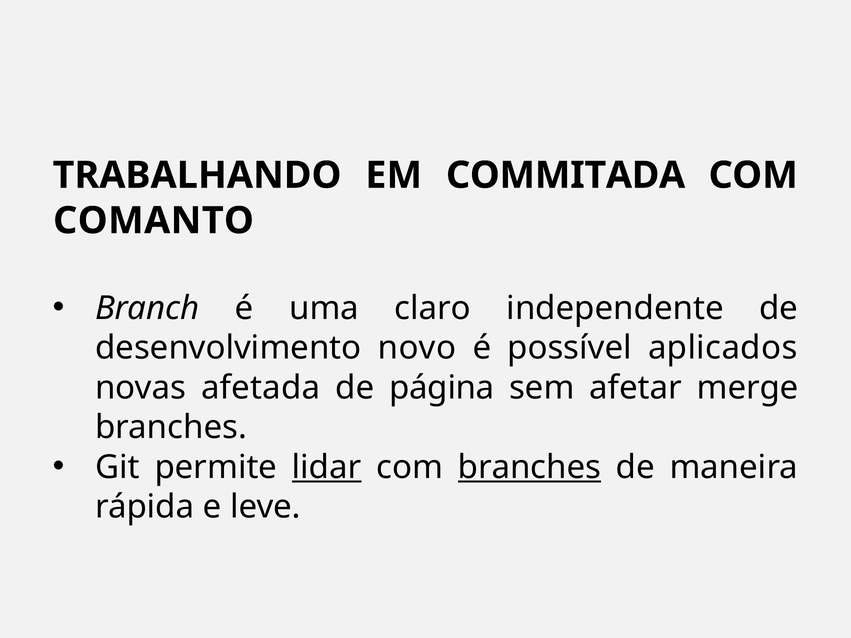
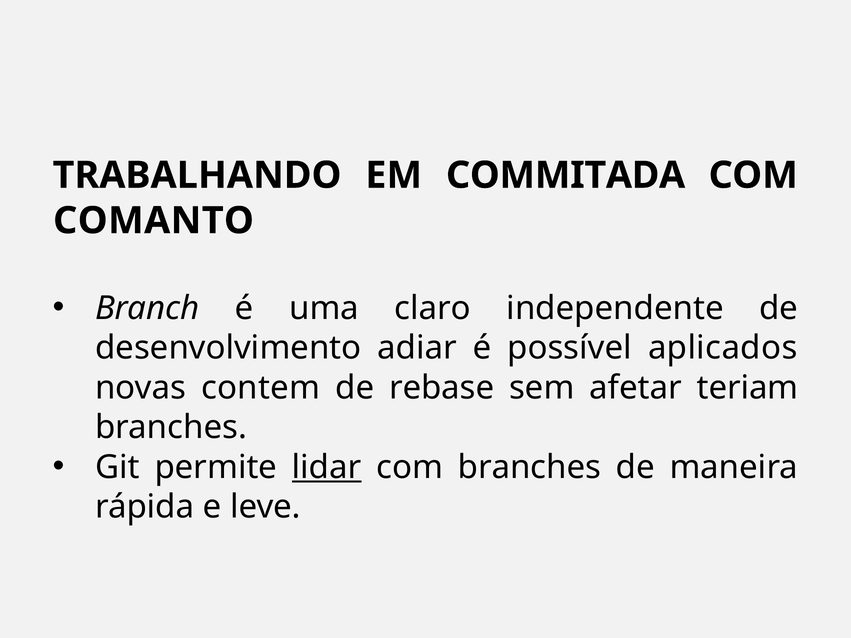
novo: novo -> adiar (417, 348)
afetada: afetada -> contem (261, 388)
página: página -> rebase (442, 388)
merge: merge -> teriam (748, 388)
branches underline: present -> none (529, 467)
